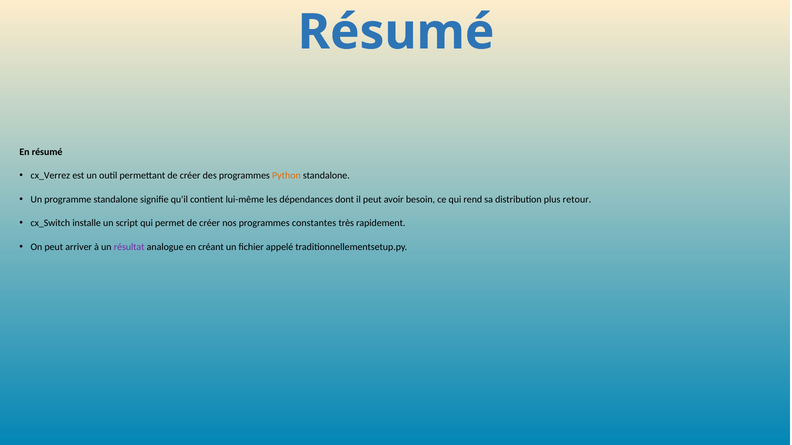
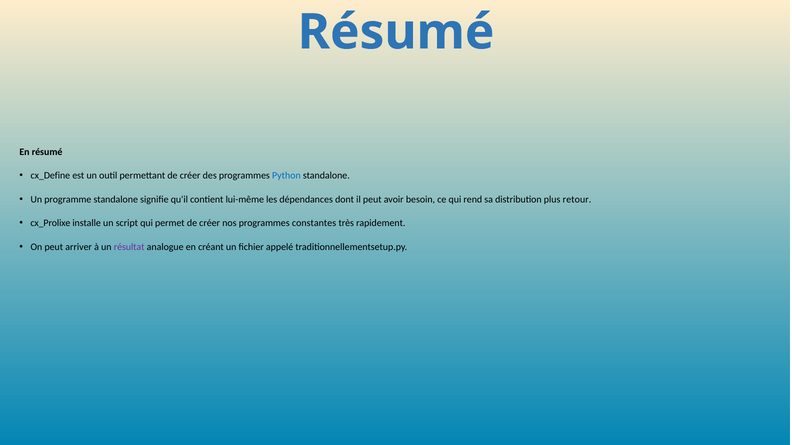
cx_Verrez: cx_Verrez -> cx_Define (50, 176)
Python colour: orange -> blue (286, 176)
cx_Switch: cx_Switch -> cx_Prolixe (50, 223)
